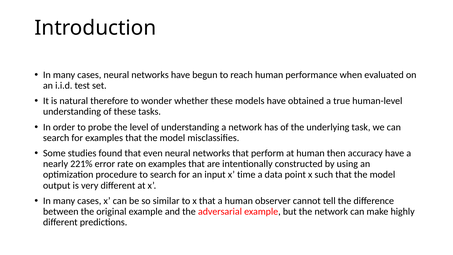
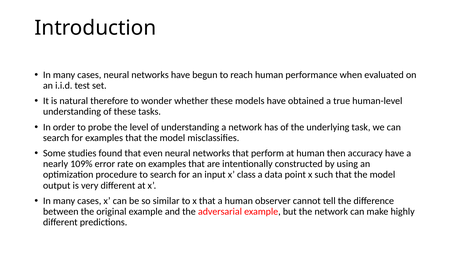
221%: 221% -> 109% (81, 164)
time: time -> class (246, 175)
